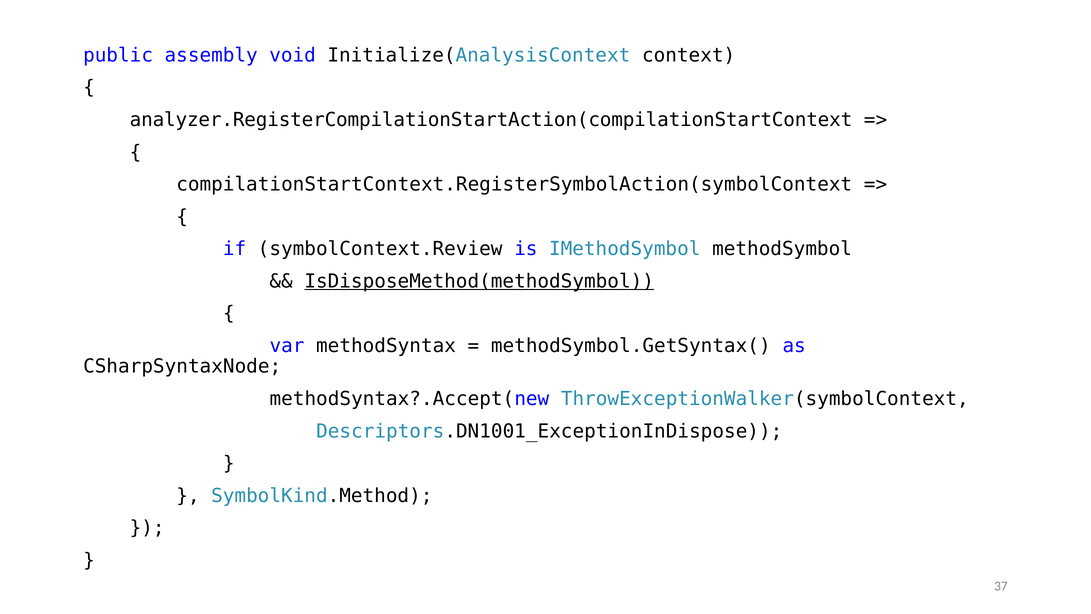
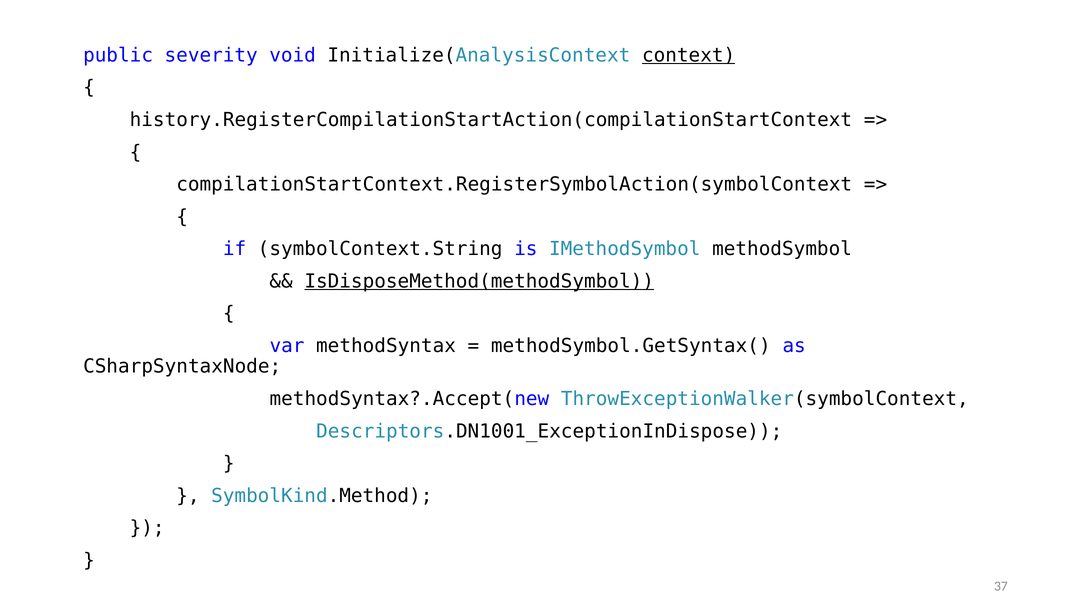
assembly: assembly -> severity (211, 55)
context underline: none -> present (689, 55)
analyzer.RegisterCompilationStartAction(compilationStartContext: analyzer.RegisterCompilationStartAction(compilationStartContext -> history.RegisterCompilationStartAction(compilationStartContext (491, 120)
symbolContext.Review: symbolContext.Review -> symbolContext.String (380, 249)
